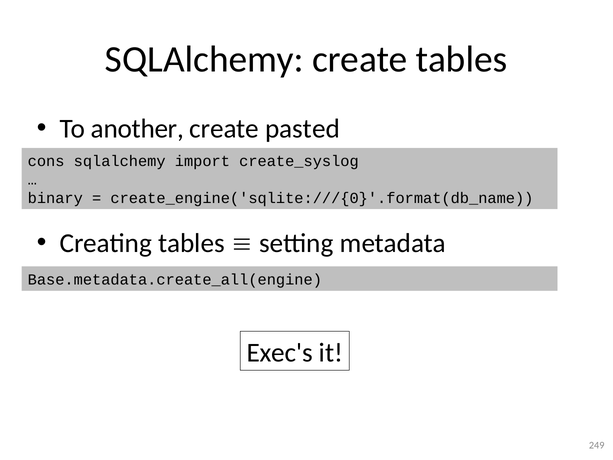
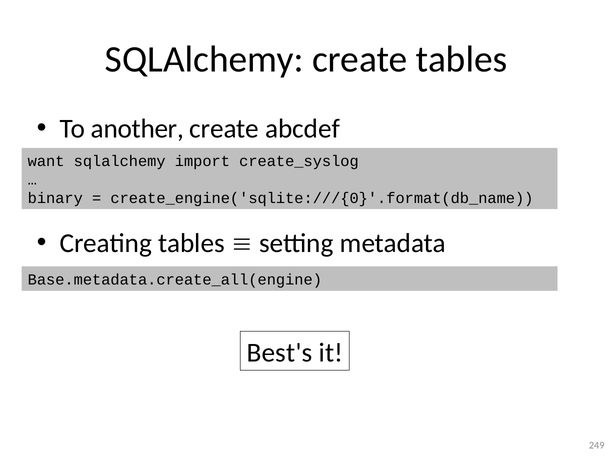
pasted: pasted -> abcdef (302, 129)
cons: cons -> want (46, 161)
Exec's: Exec's -> Best's (279, 353)
